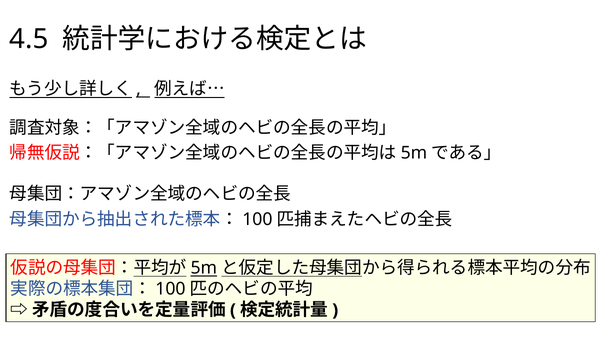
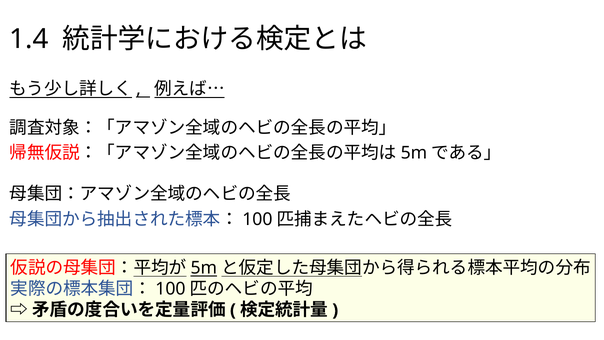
4.5: 4.5 -> 1.4 (29, 39)
